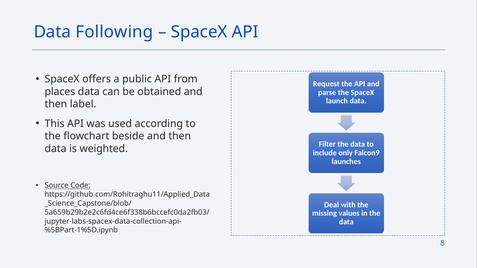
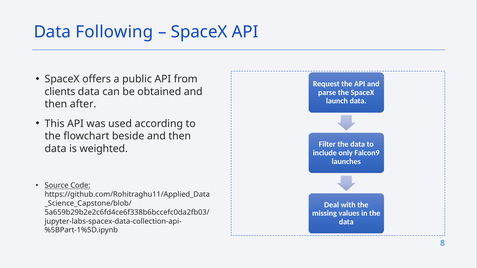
places: places -> clients (60, 92)
label: label -> after (83, 104)
